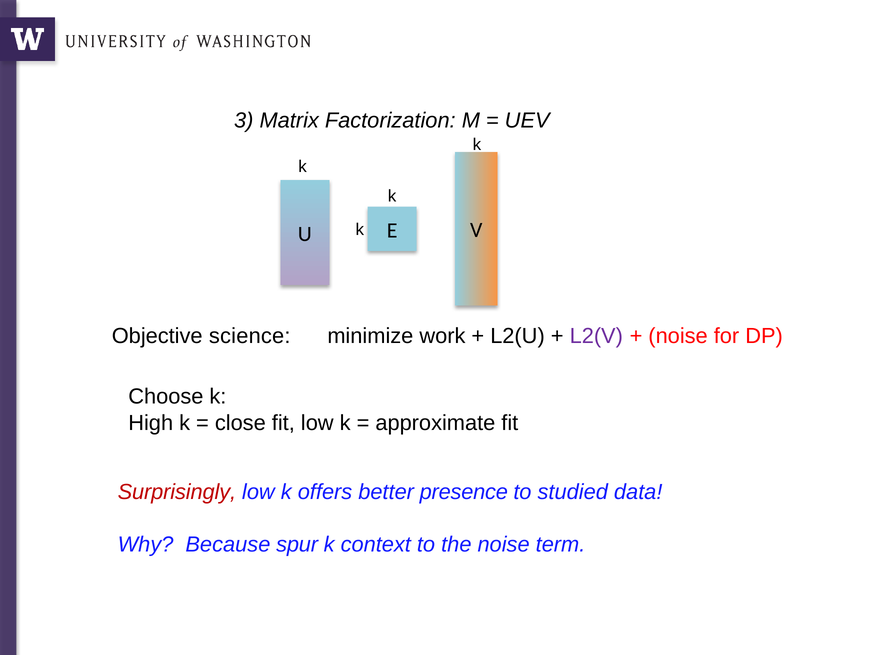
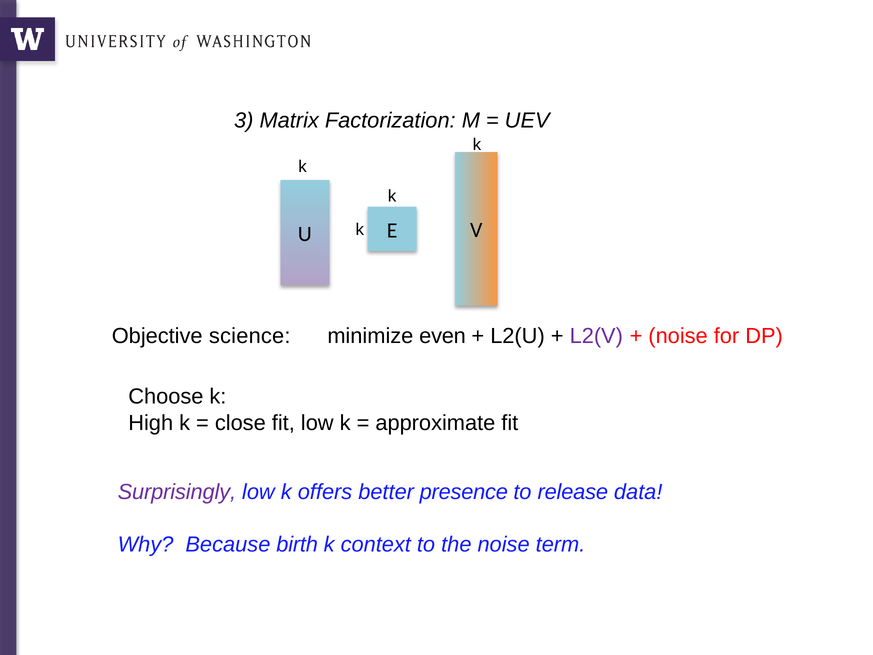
work: work -> even (443, 336)
Surprisingly colour: red -> purple (177, 492)
studied: studied -> release (573, 492)
spur: spur -> birth (297, 544)
